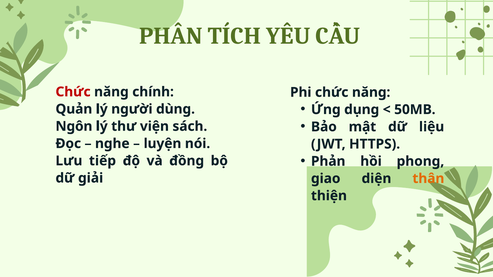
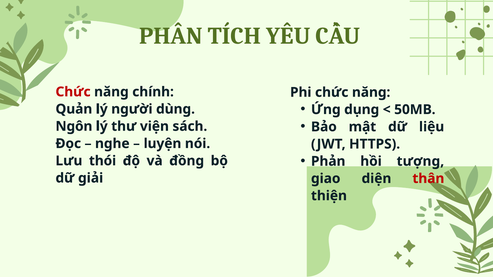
phong: phong -> tượng (420, 161)
tiếp: tiếp -> thói (103, 161)
thân colour: orange -> red (428, 179)
